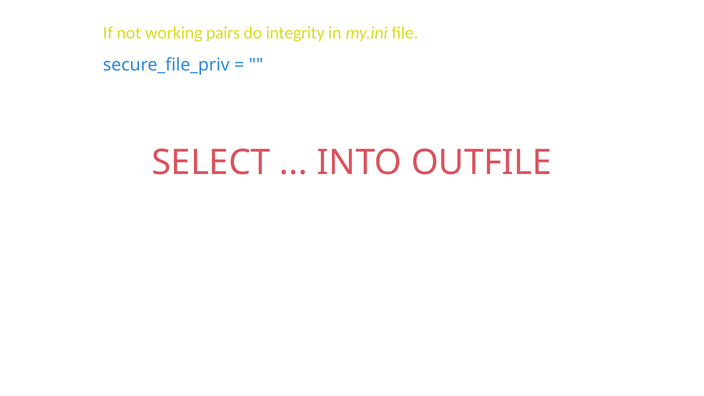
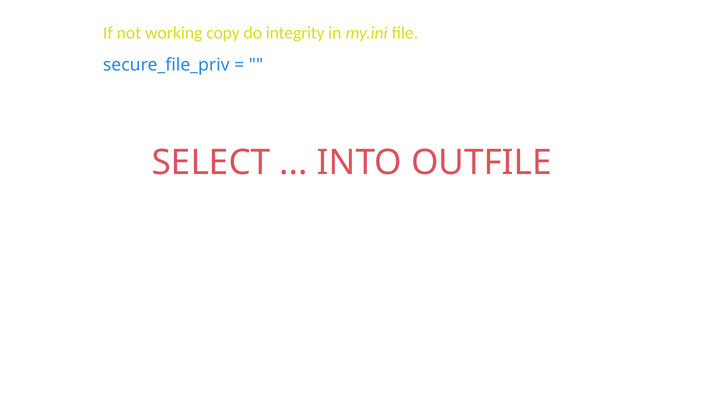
pairs: pairs -> copy (223, 33)
